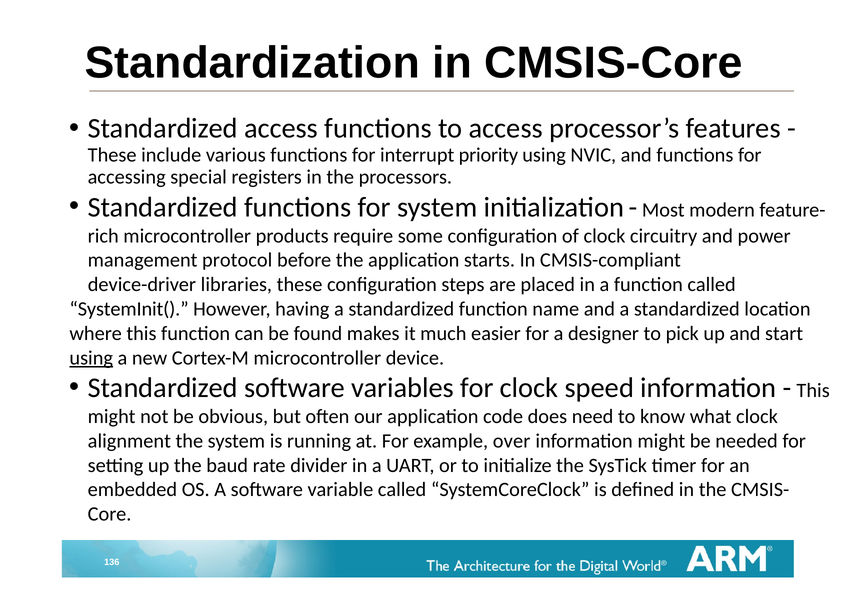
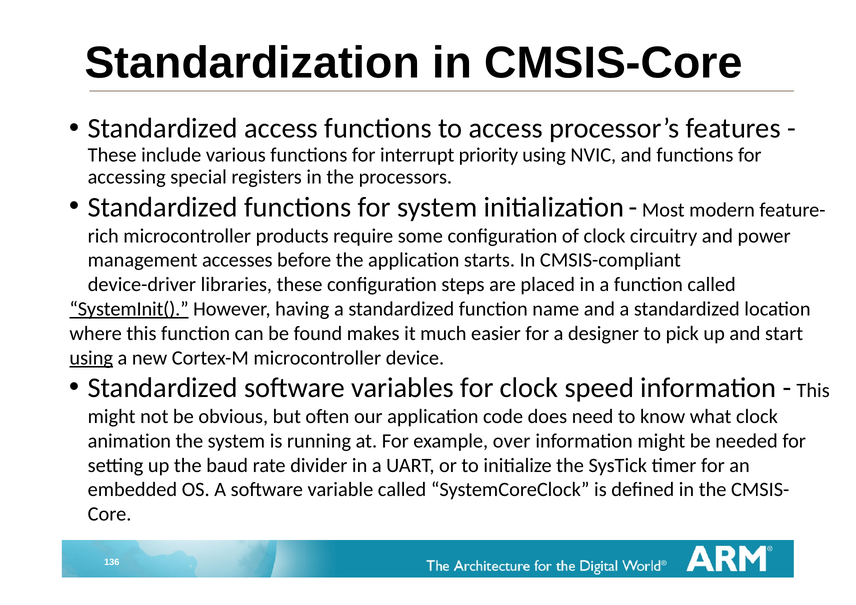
protocol: protocol -> accesses (237, 260)
SystemInit( underline: none -> present (129, 309)
alignment: alignment -> animation (129, 441)
